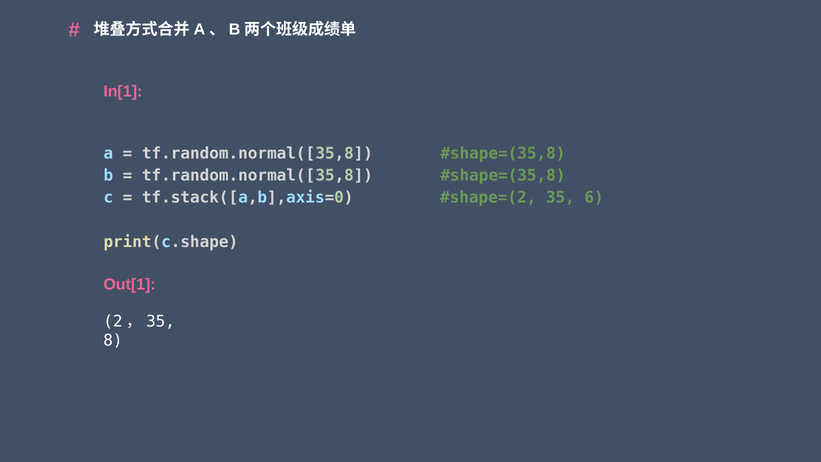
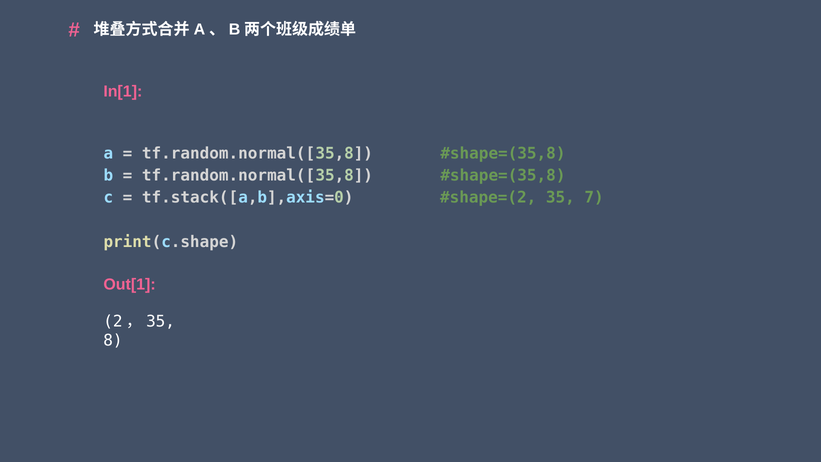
6: 6 -> 7 (594, 198)
